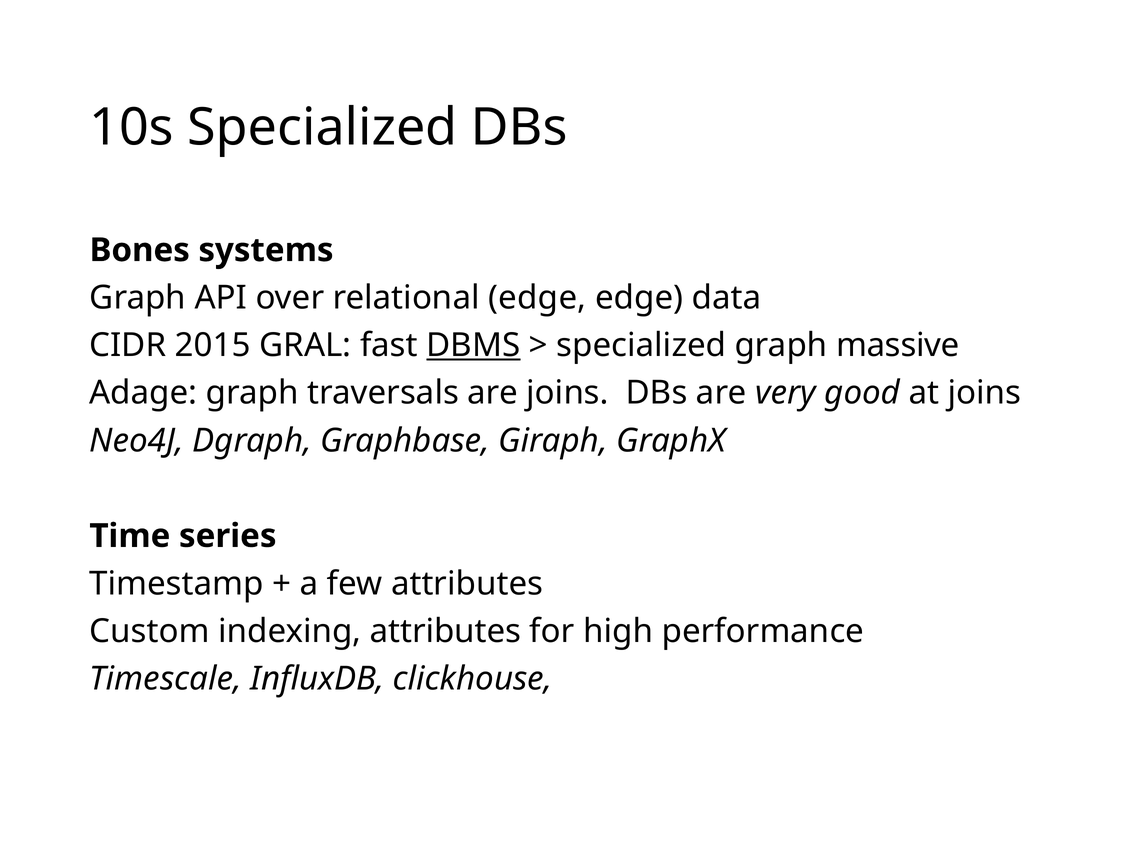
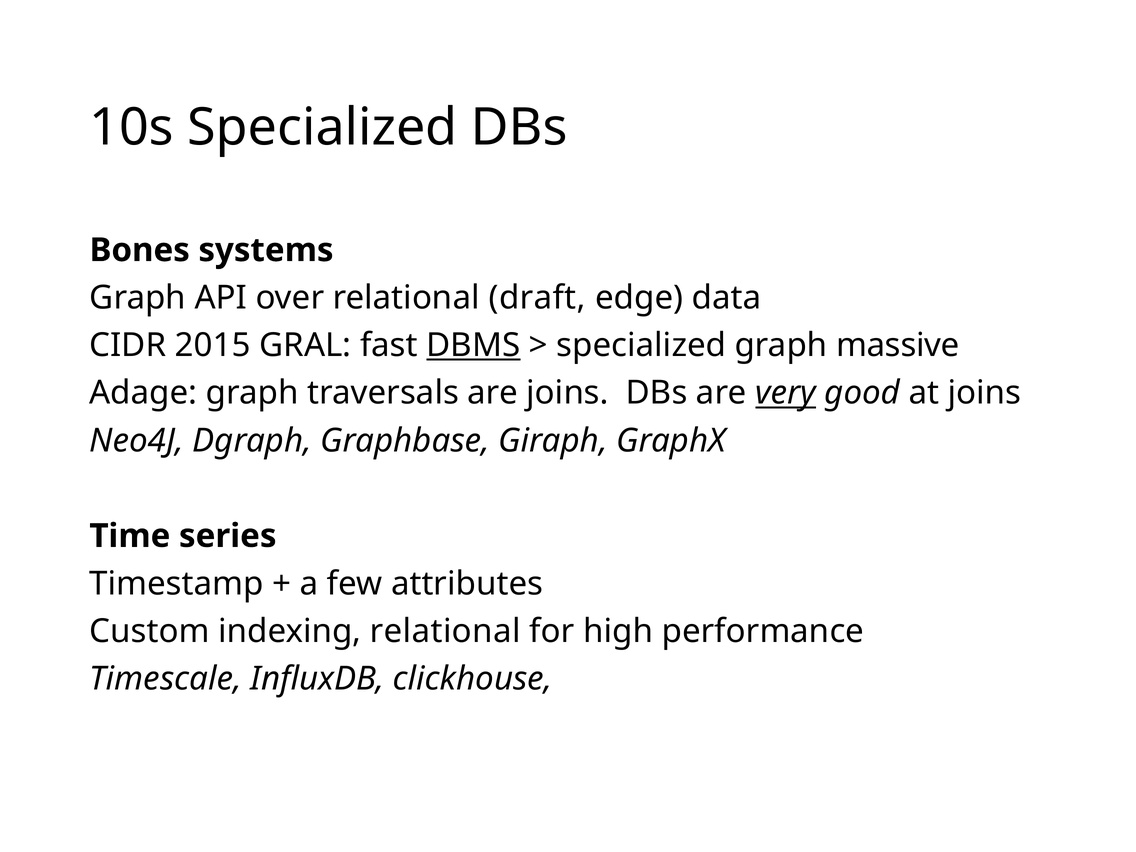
relational edge: edge -> draft (537, 298)
very underline: none -> present (786, 393)
indexing attributes: attributes -> relational (445, 631)
